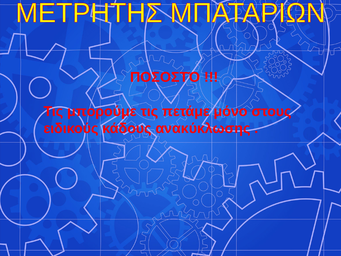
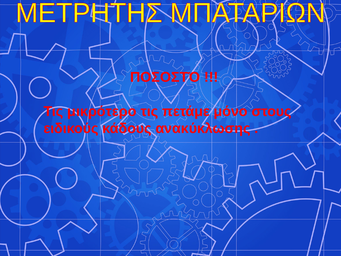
μπορούμε: μπορούμε -> μικρότερο (102, 111)
